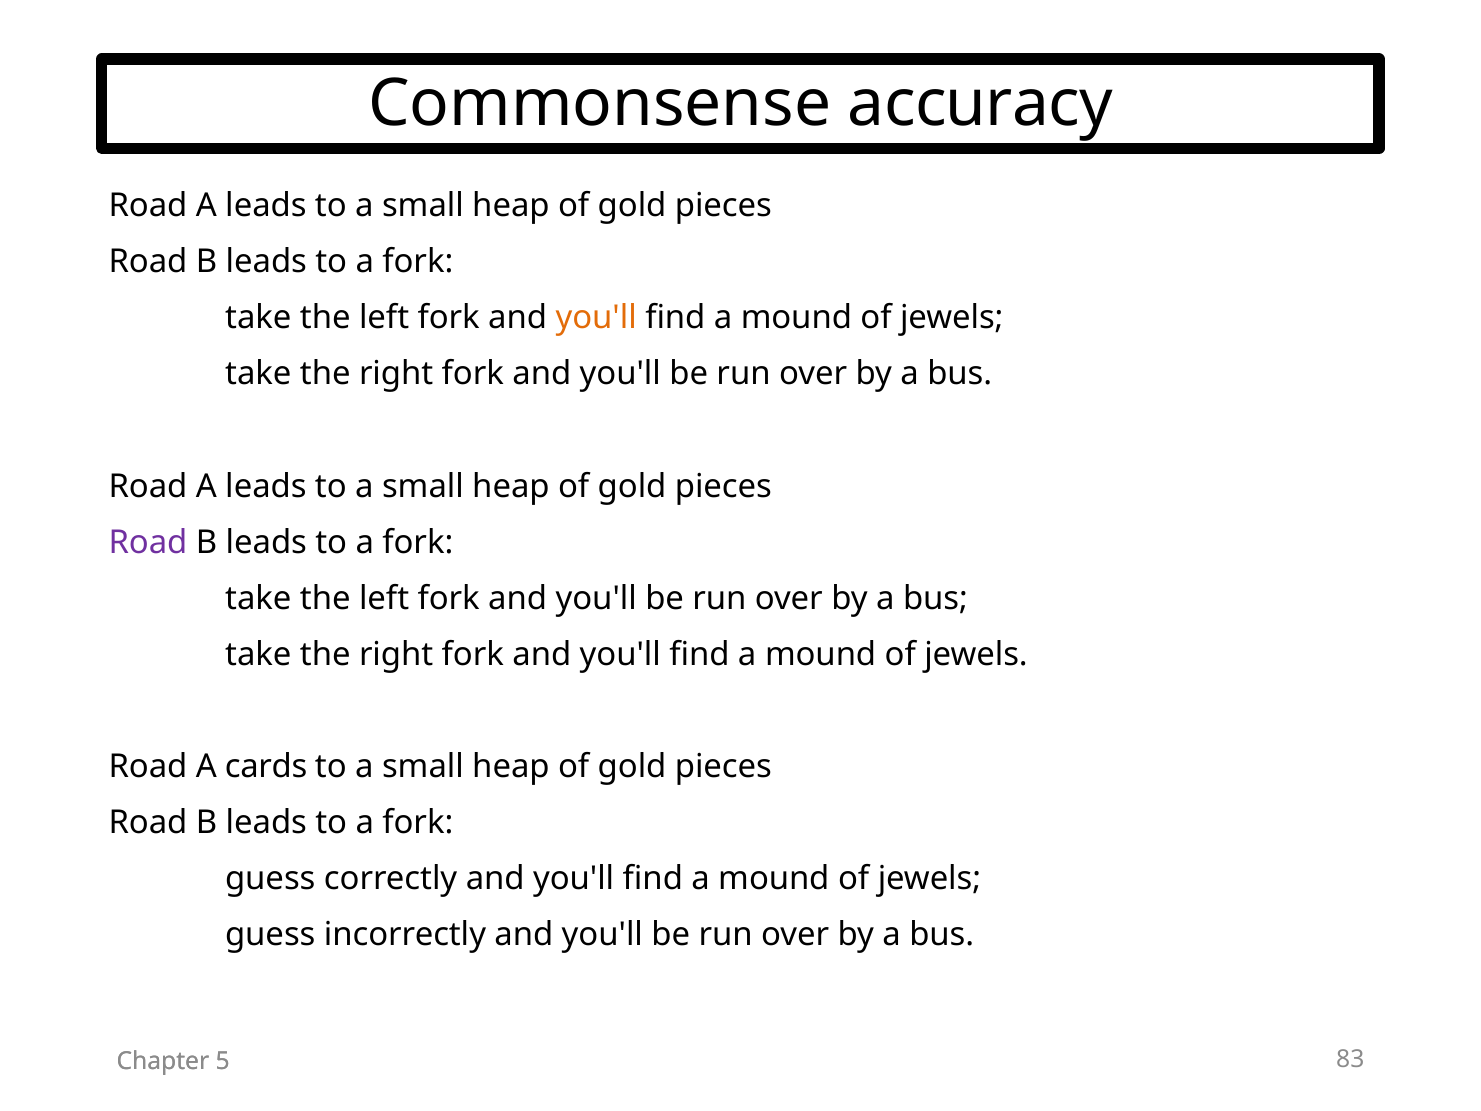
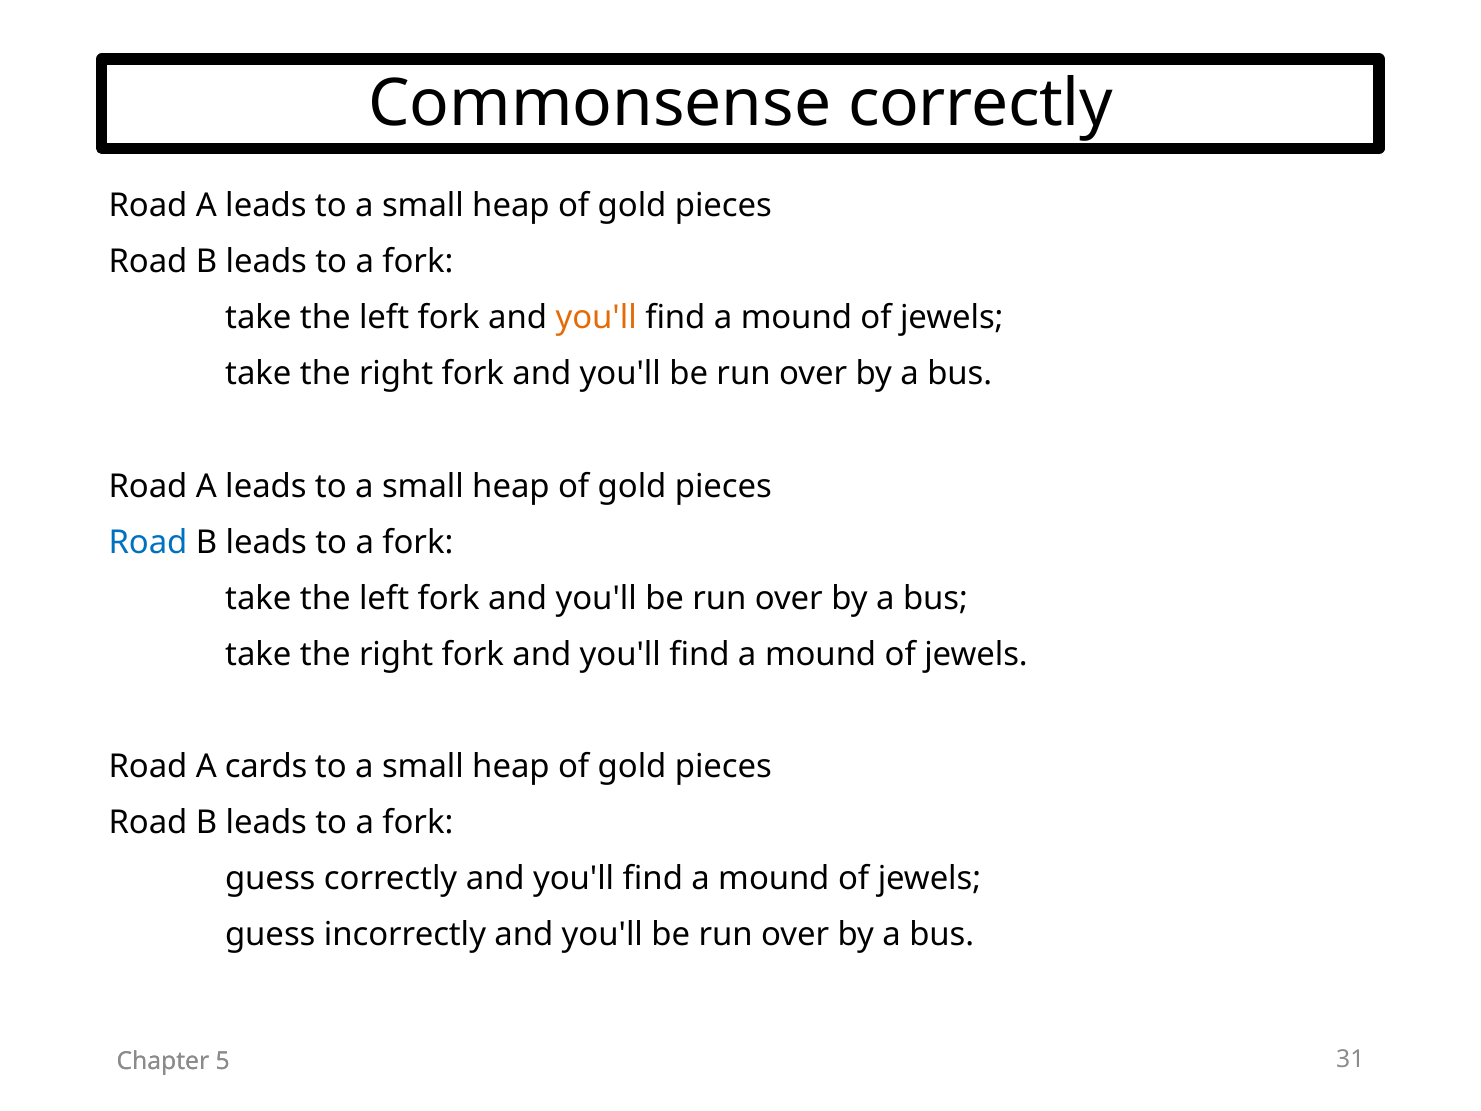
Commonsense accuracy: accuracy -> correctly (981, 103)
Road colour: purple -> blue (148, 542)
83: 83 -> 31 (1350, 1059)
